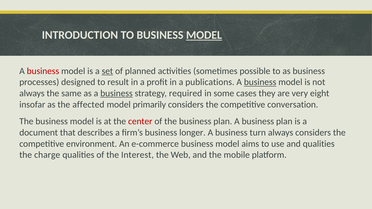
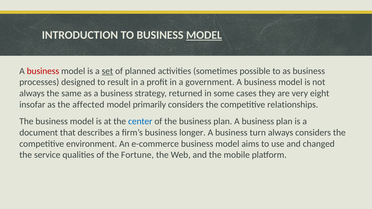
publications: publications -> government (210, 82)
business underline: present -> none (260, 82)
business underline: present -> none (116, 93)
required: required -> returned (186, 93)
conversation: conversation -> relationships (293, 105)
center colour: red -> blue (140, 122)
and qualities: qualities -> changed (319, 144)
charge: charge -> service (47, 155)
Interest: Interest -> Fortune (137, 155)
